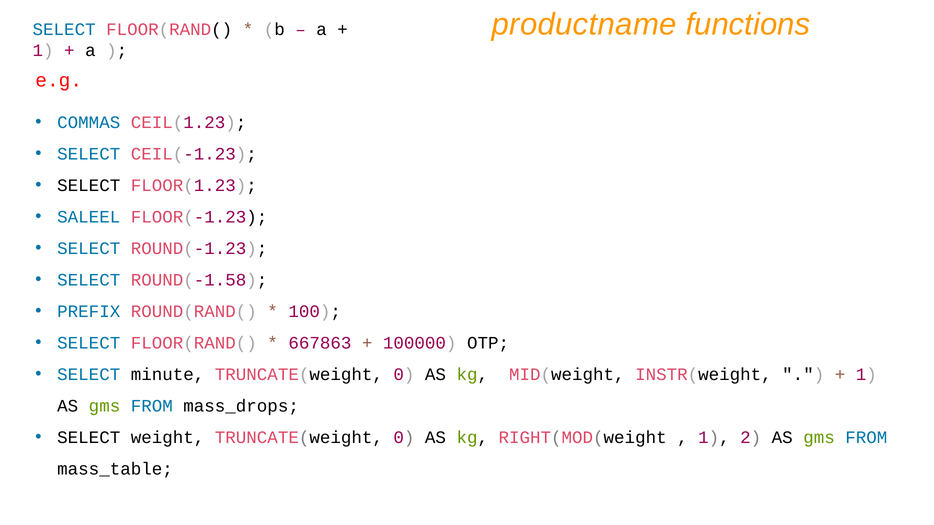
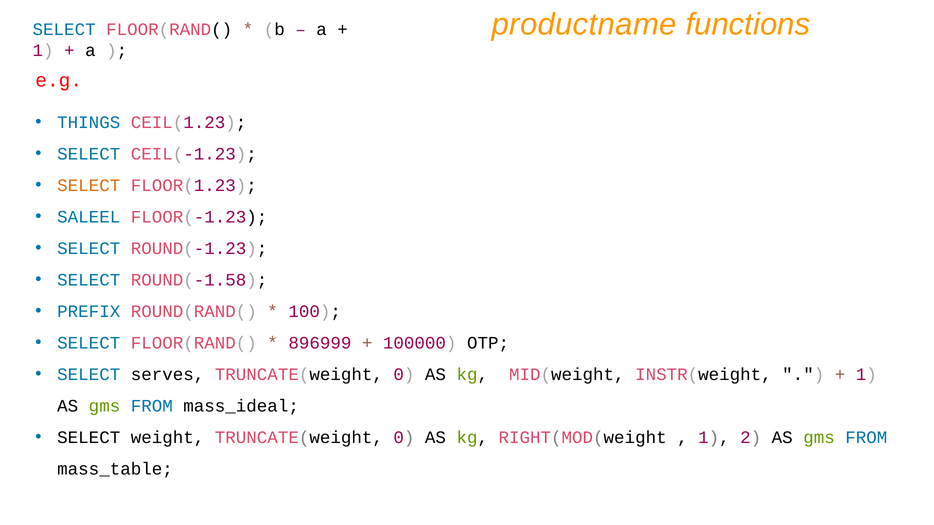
COMMAS: COMMAS -> THINGS (89, 122)
SELECT colour: black -> orange (89, 186)
667863: 667863 -> 896999 (320, 343)
minute: minute -> serves (168, 375)
mass_drops: mass_drops -> mass_ideal (241, 406)
